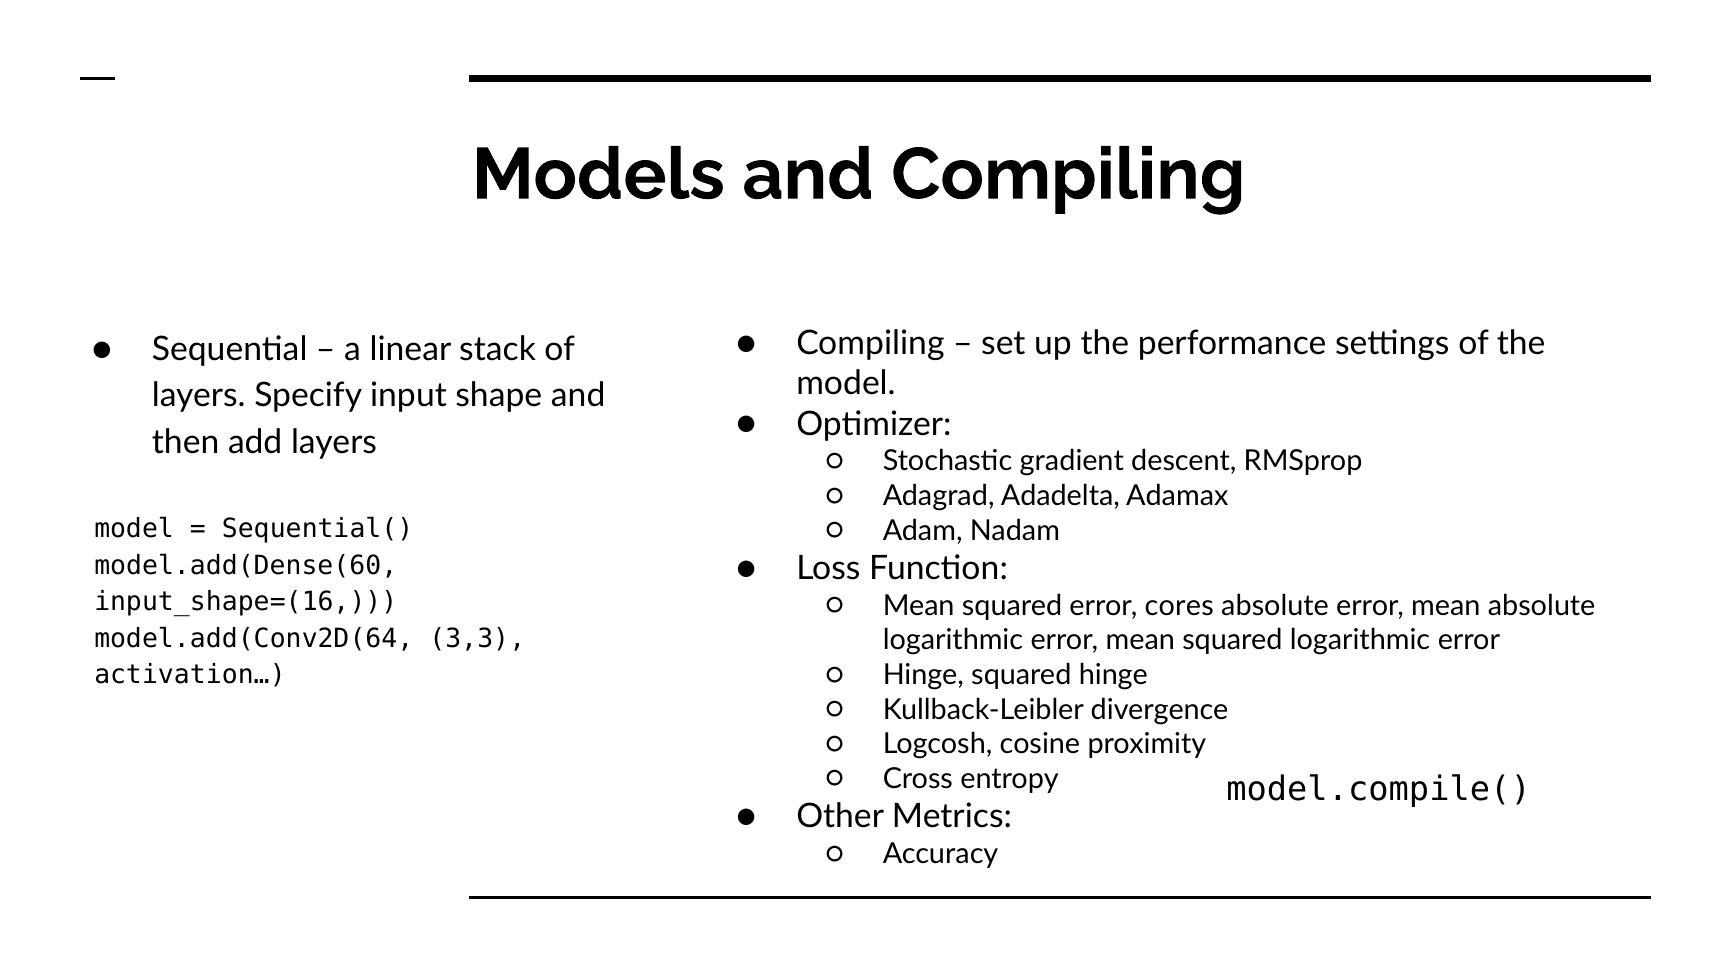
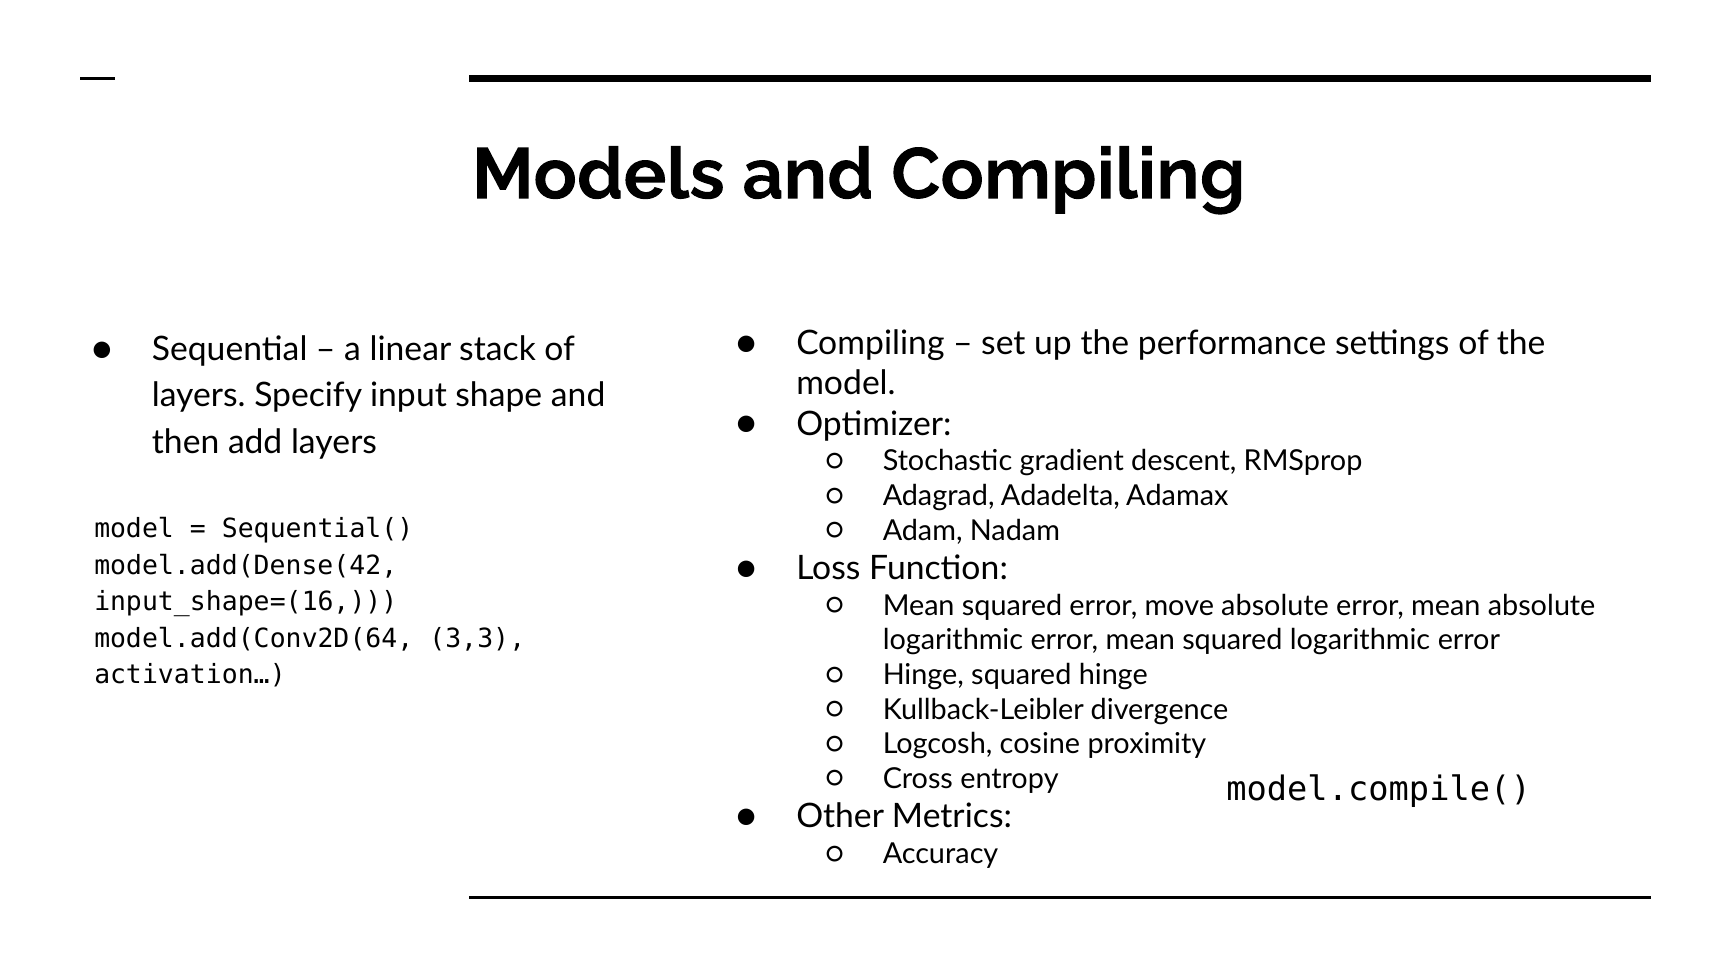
model.add(Dense(60: model.add(Dense(60 -> model.add(Dense(42 (246, 565)
cores: cores -> move (1179, 606)
